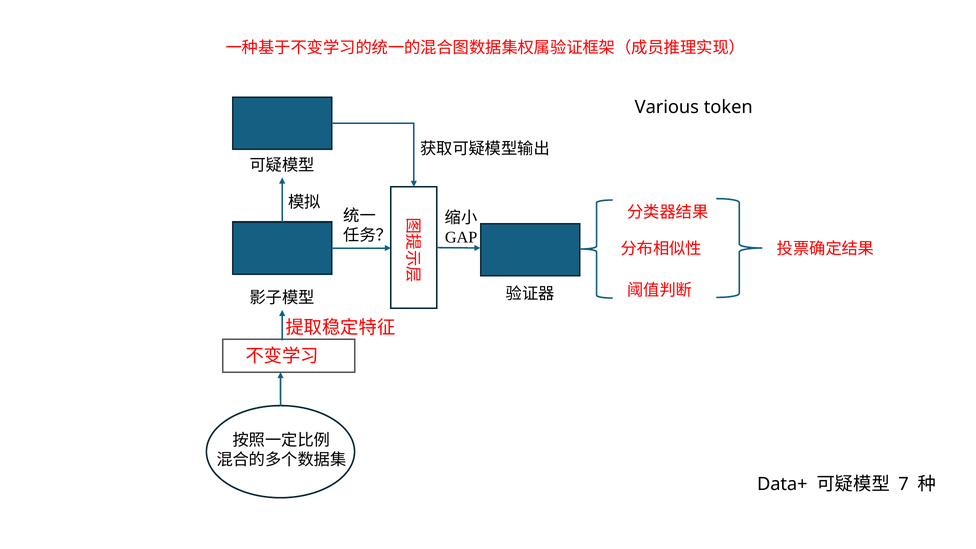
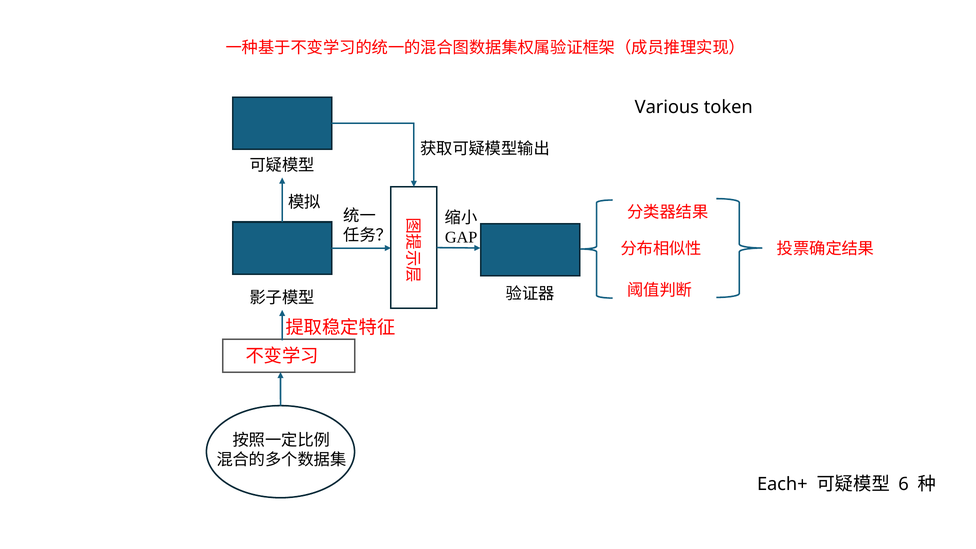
Data+: Data+ -> Each+ (782, 484)
7: 7 -> 6 (904, 484)
